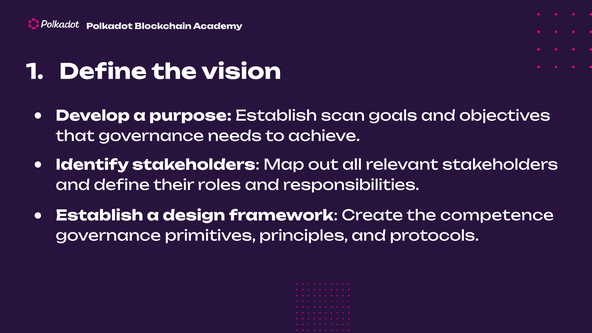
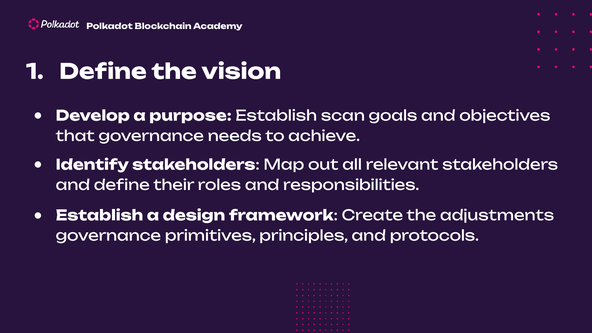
competence: competence -> adjustments (497, 216)
